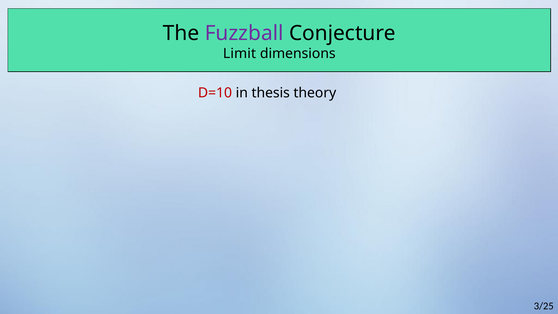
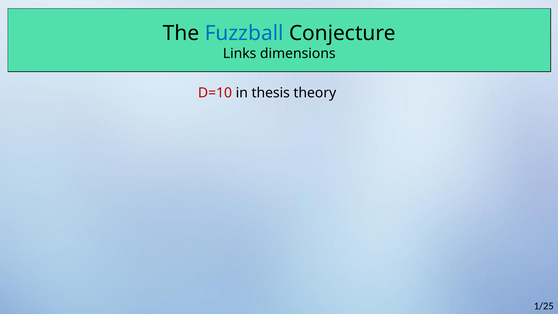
Fuzzball colour: purple -> blue (244, 33)
Limit: Limit -> Links (240, 54)
3/25: 3/25 -> 1/25 (544, 306)
